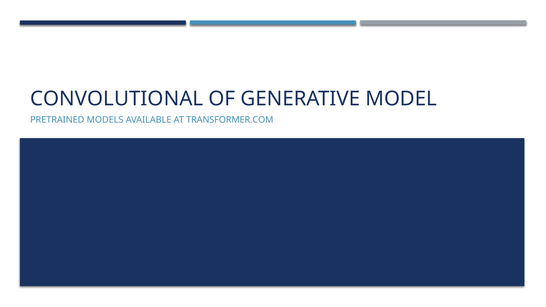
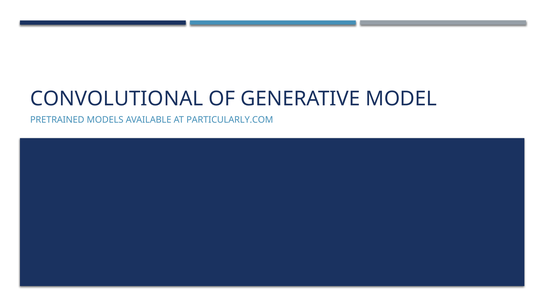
TRANSFORMER.COM: TRANSFORMER.COM -> PARTICULARLY.COM (230, 120)
